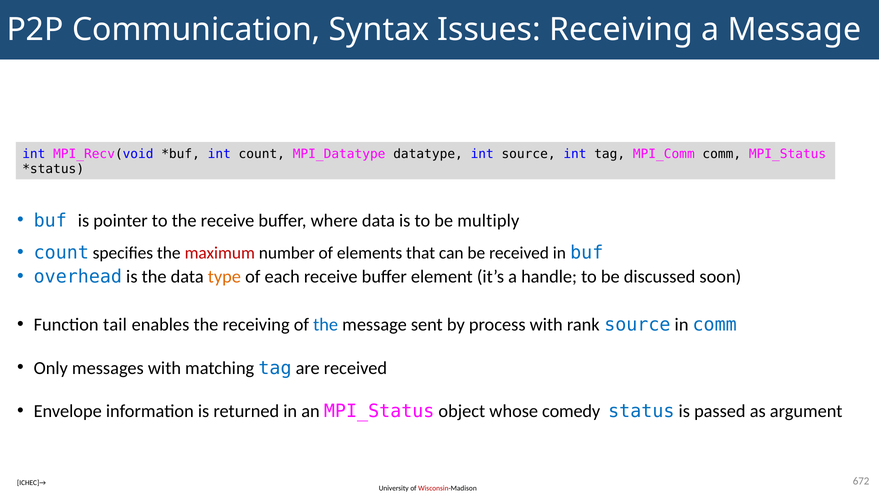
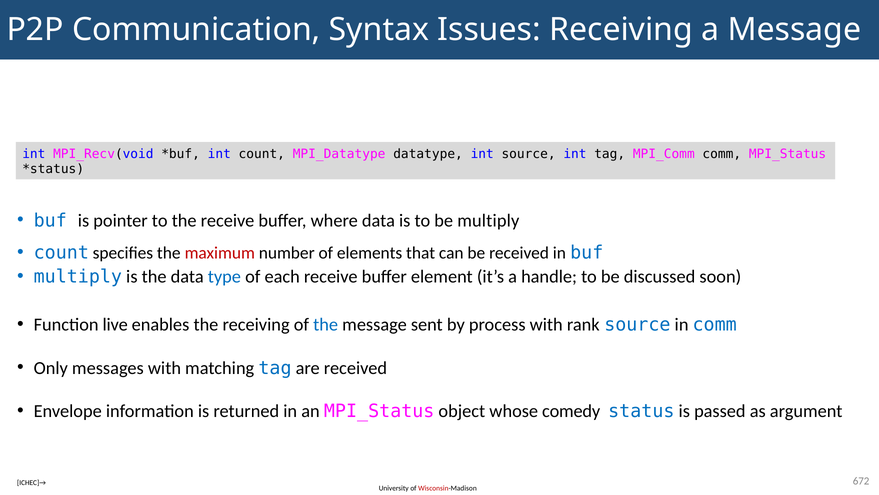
overhead: overhead -> multiply (78, 276)
type colour: orange -> blue (224, 276)
tail: tail -> live (115, 325)
